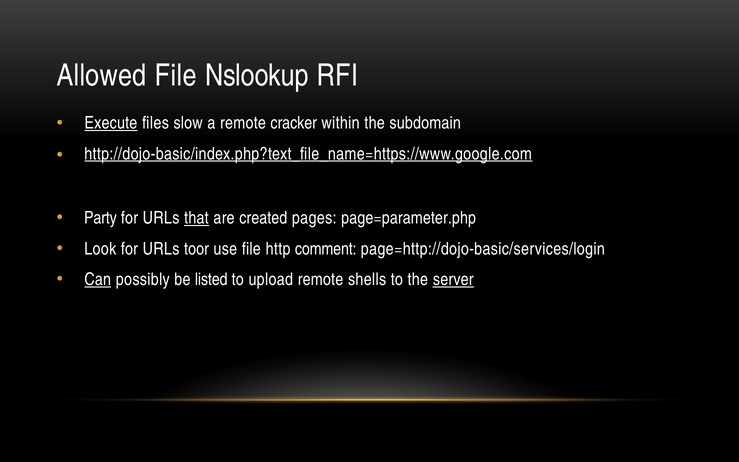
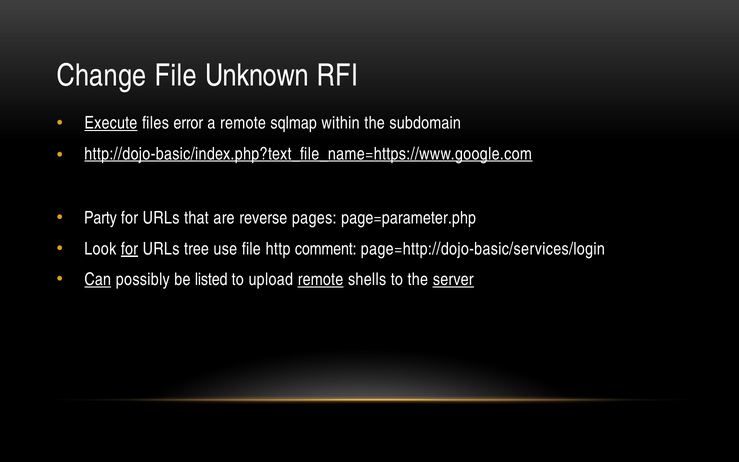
Allowed: Allowed -> Change (102, 75)
Nslookup: Nslookup -> Unknown (257, 75)
slow: slow -> error (188, 123)
cracker: cracker -> sqlmap (294, 123)
that underline: present -> none (196, 218)
created: created -> reverse (263, 218)
for underline: none -> present (129, 249)
toor: toor -> tree (197, 249)
remote underline: none -> present (321, 279)
